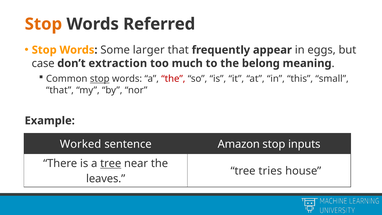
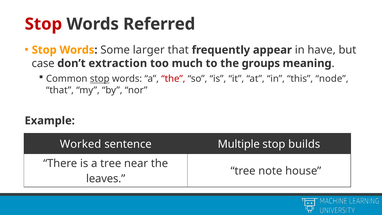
Stop colour: orange -> red (43, 24)
eggs: eggs -> have (322, 50)
belong: belong -> groups (261, 63)
small: small -> node (332, 79)
Amazon: Amazon -> Multiple (239, 144)
inputs: inputs -> builds (304, 144)
tree underline: present -> none (111, 163)
tries: tries -> note (270, 171)
